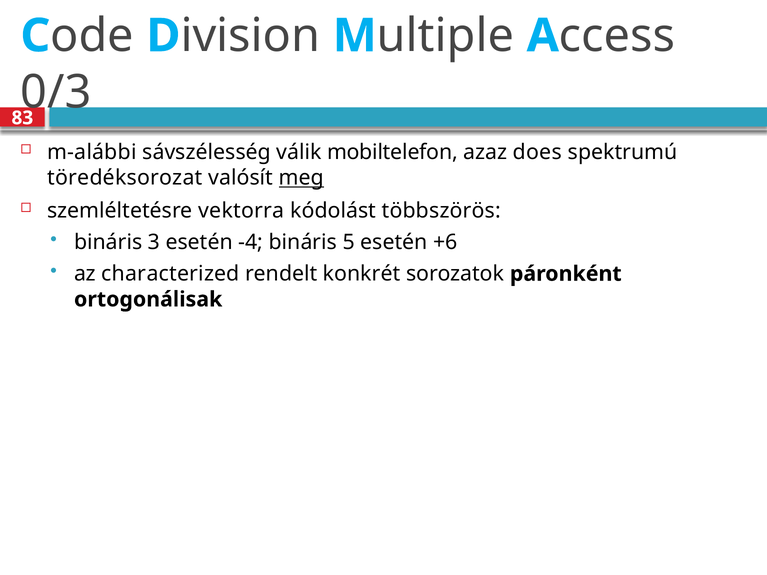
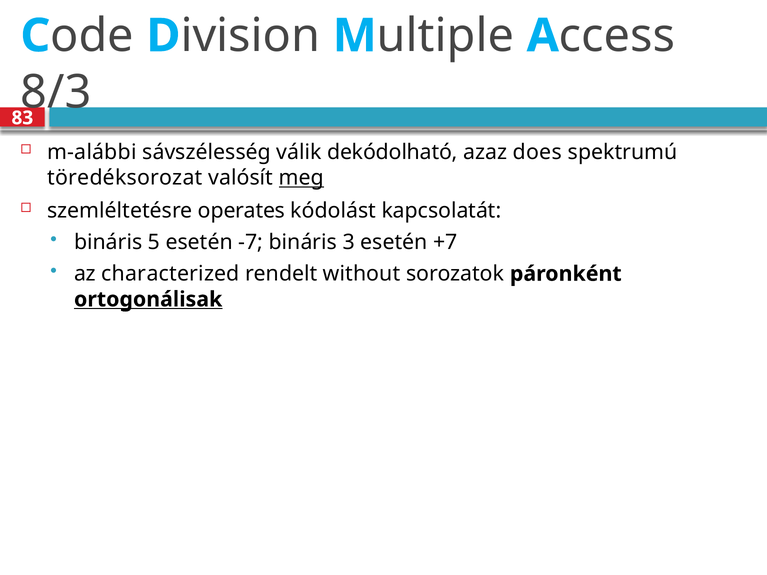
0/3: 0/3 -> 8/3 (56, 92)
mobiltelefon: mobiltelefon -> dekódolható (392, 152)
vektorra: vektorra -> operates (242, 211)
többszörös: többszörös -> kapcsolatát (441, 211)
3: 3 -> 5 (154, 242)
-4: -4 -> -7 (251, 242)
5: 5 -> 3 (349, 242)
+6: +6 -> +7 (445, 242)
konkrét: konkrét -> without (362, 274)
ortogonálisak underline: none -> present (148, 300)
